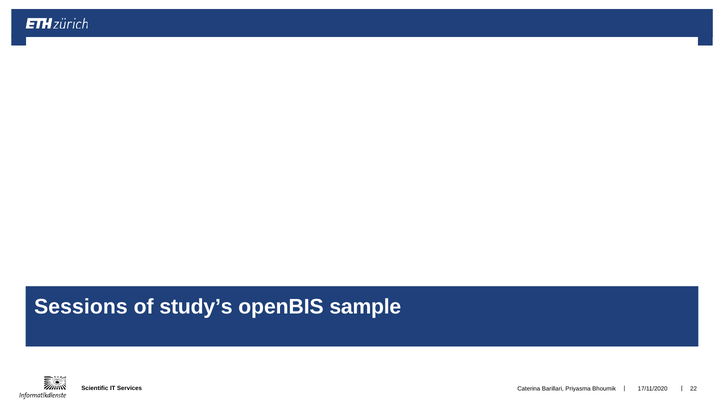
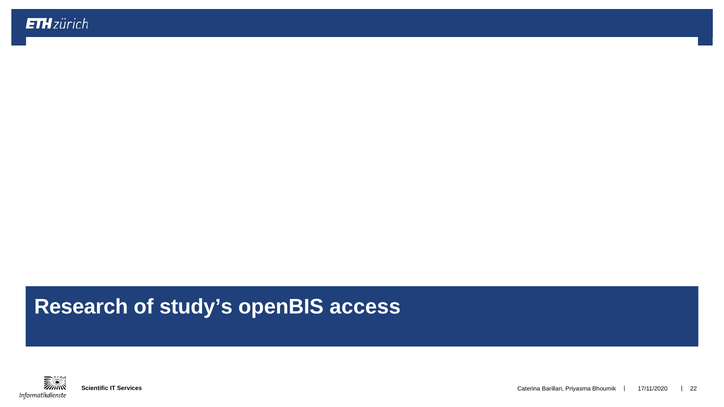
Sessions: Sessions -> Research (81, 307)
sample: sample -> access (365, 307)
